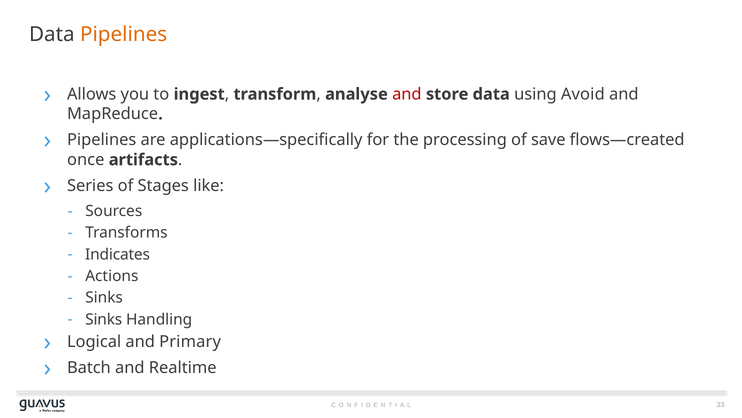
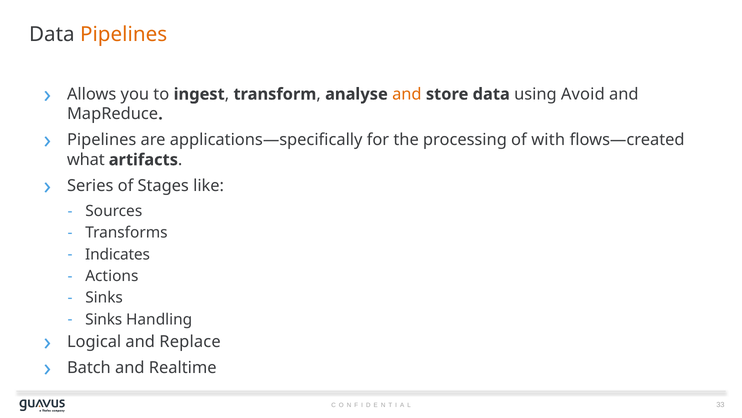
and colour: red -> orange (407, 94)
save: save -> with (548, 140)
once: once -> what (86, 160)
Primary: Primary -> Replace (190, 341)
